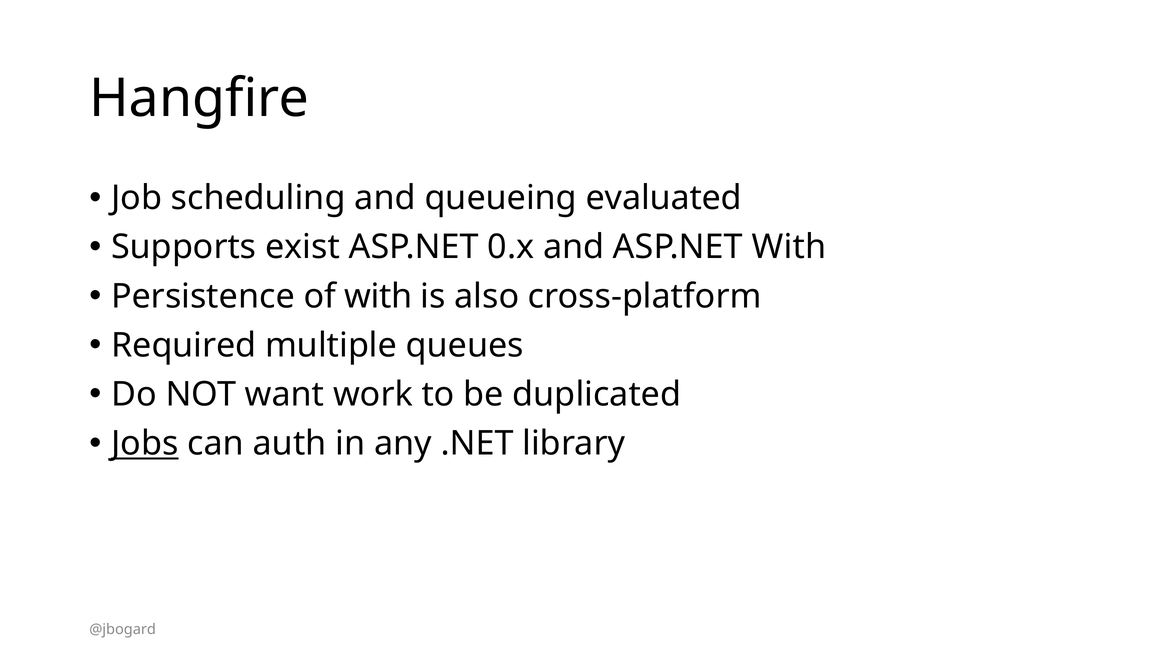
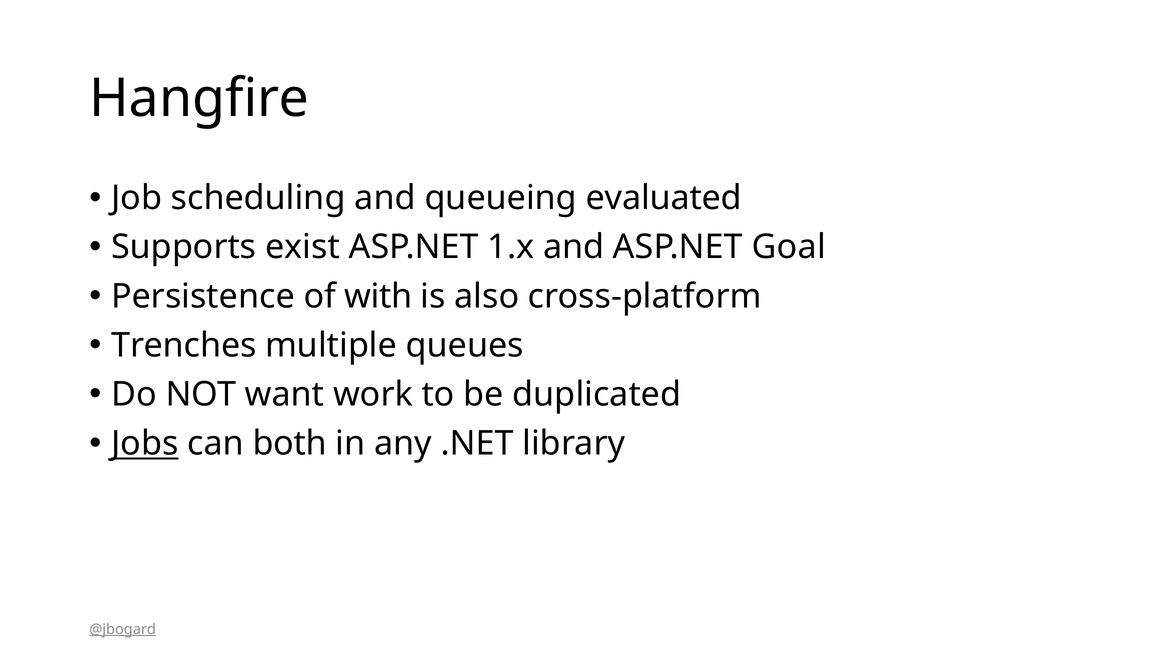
0.x: 0.x -> 1.x (511, 247)
ASP.NET With: With -> Goal (789, 247)
Required: Required -> Trenches (184, 345)
auth: auth -> both (290, 443)
@jbogard underline: none -> present (123, 629)
